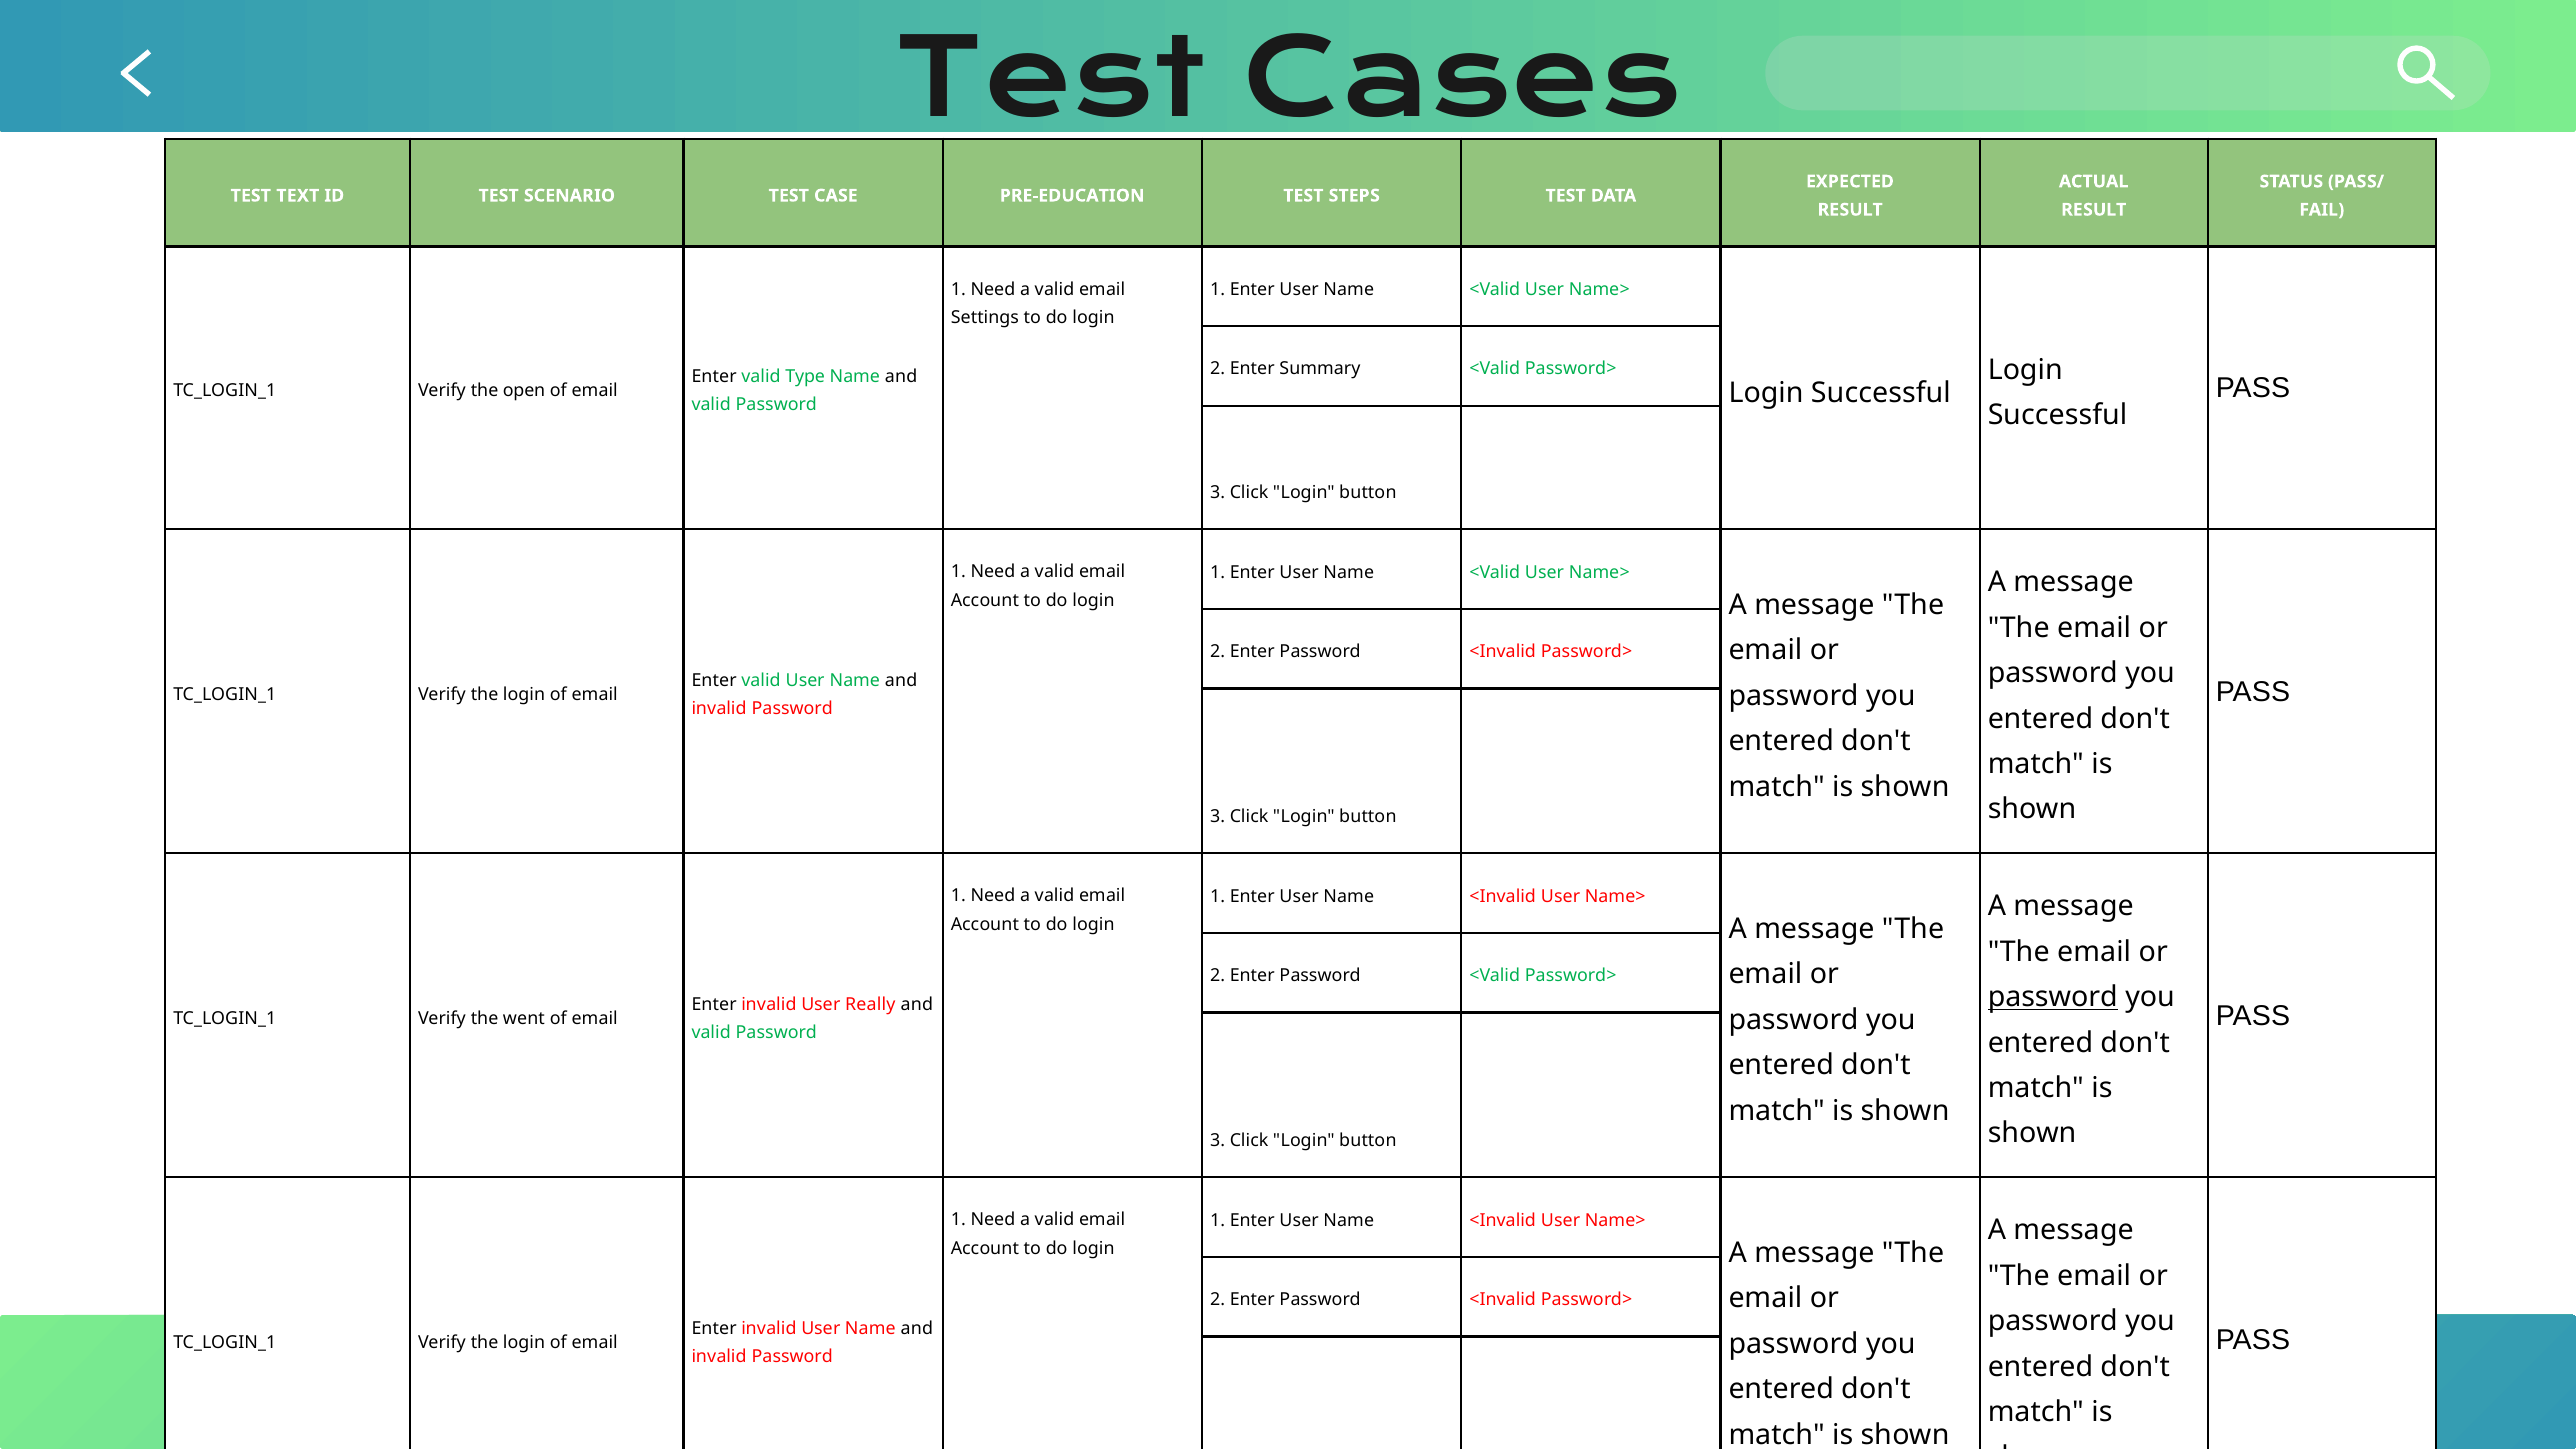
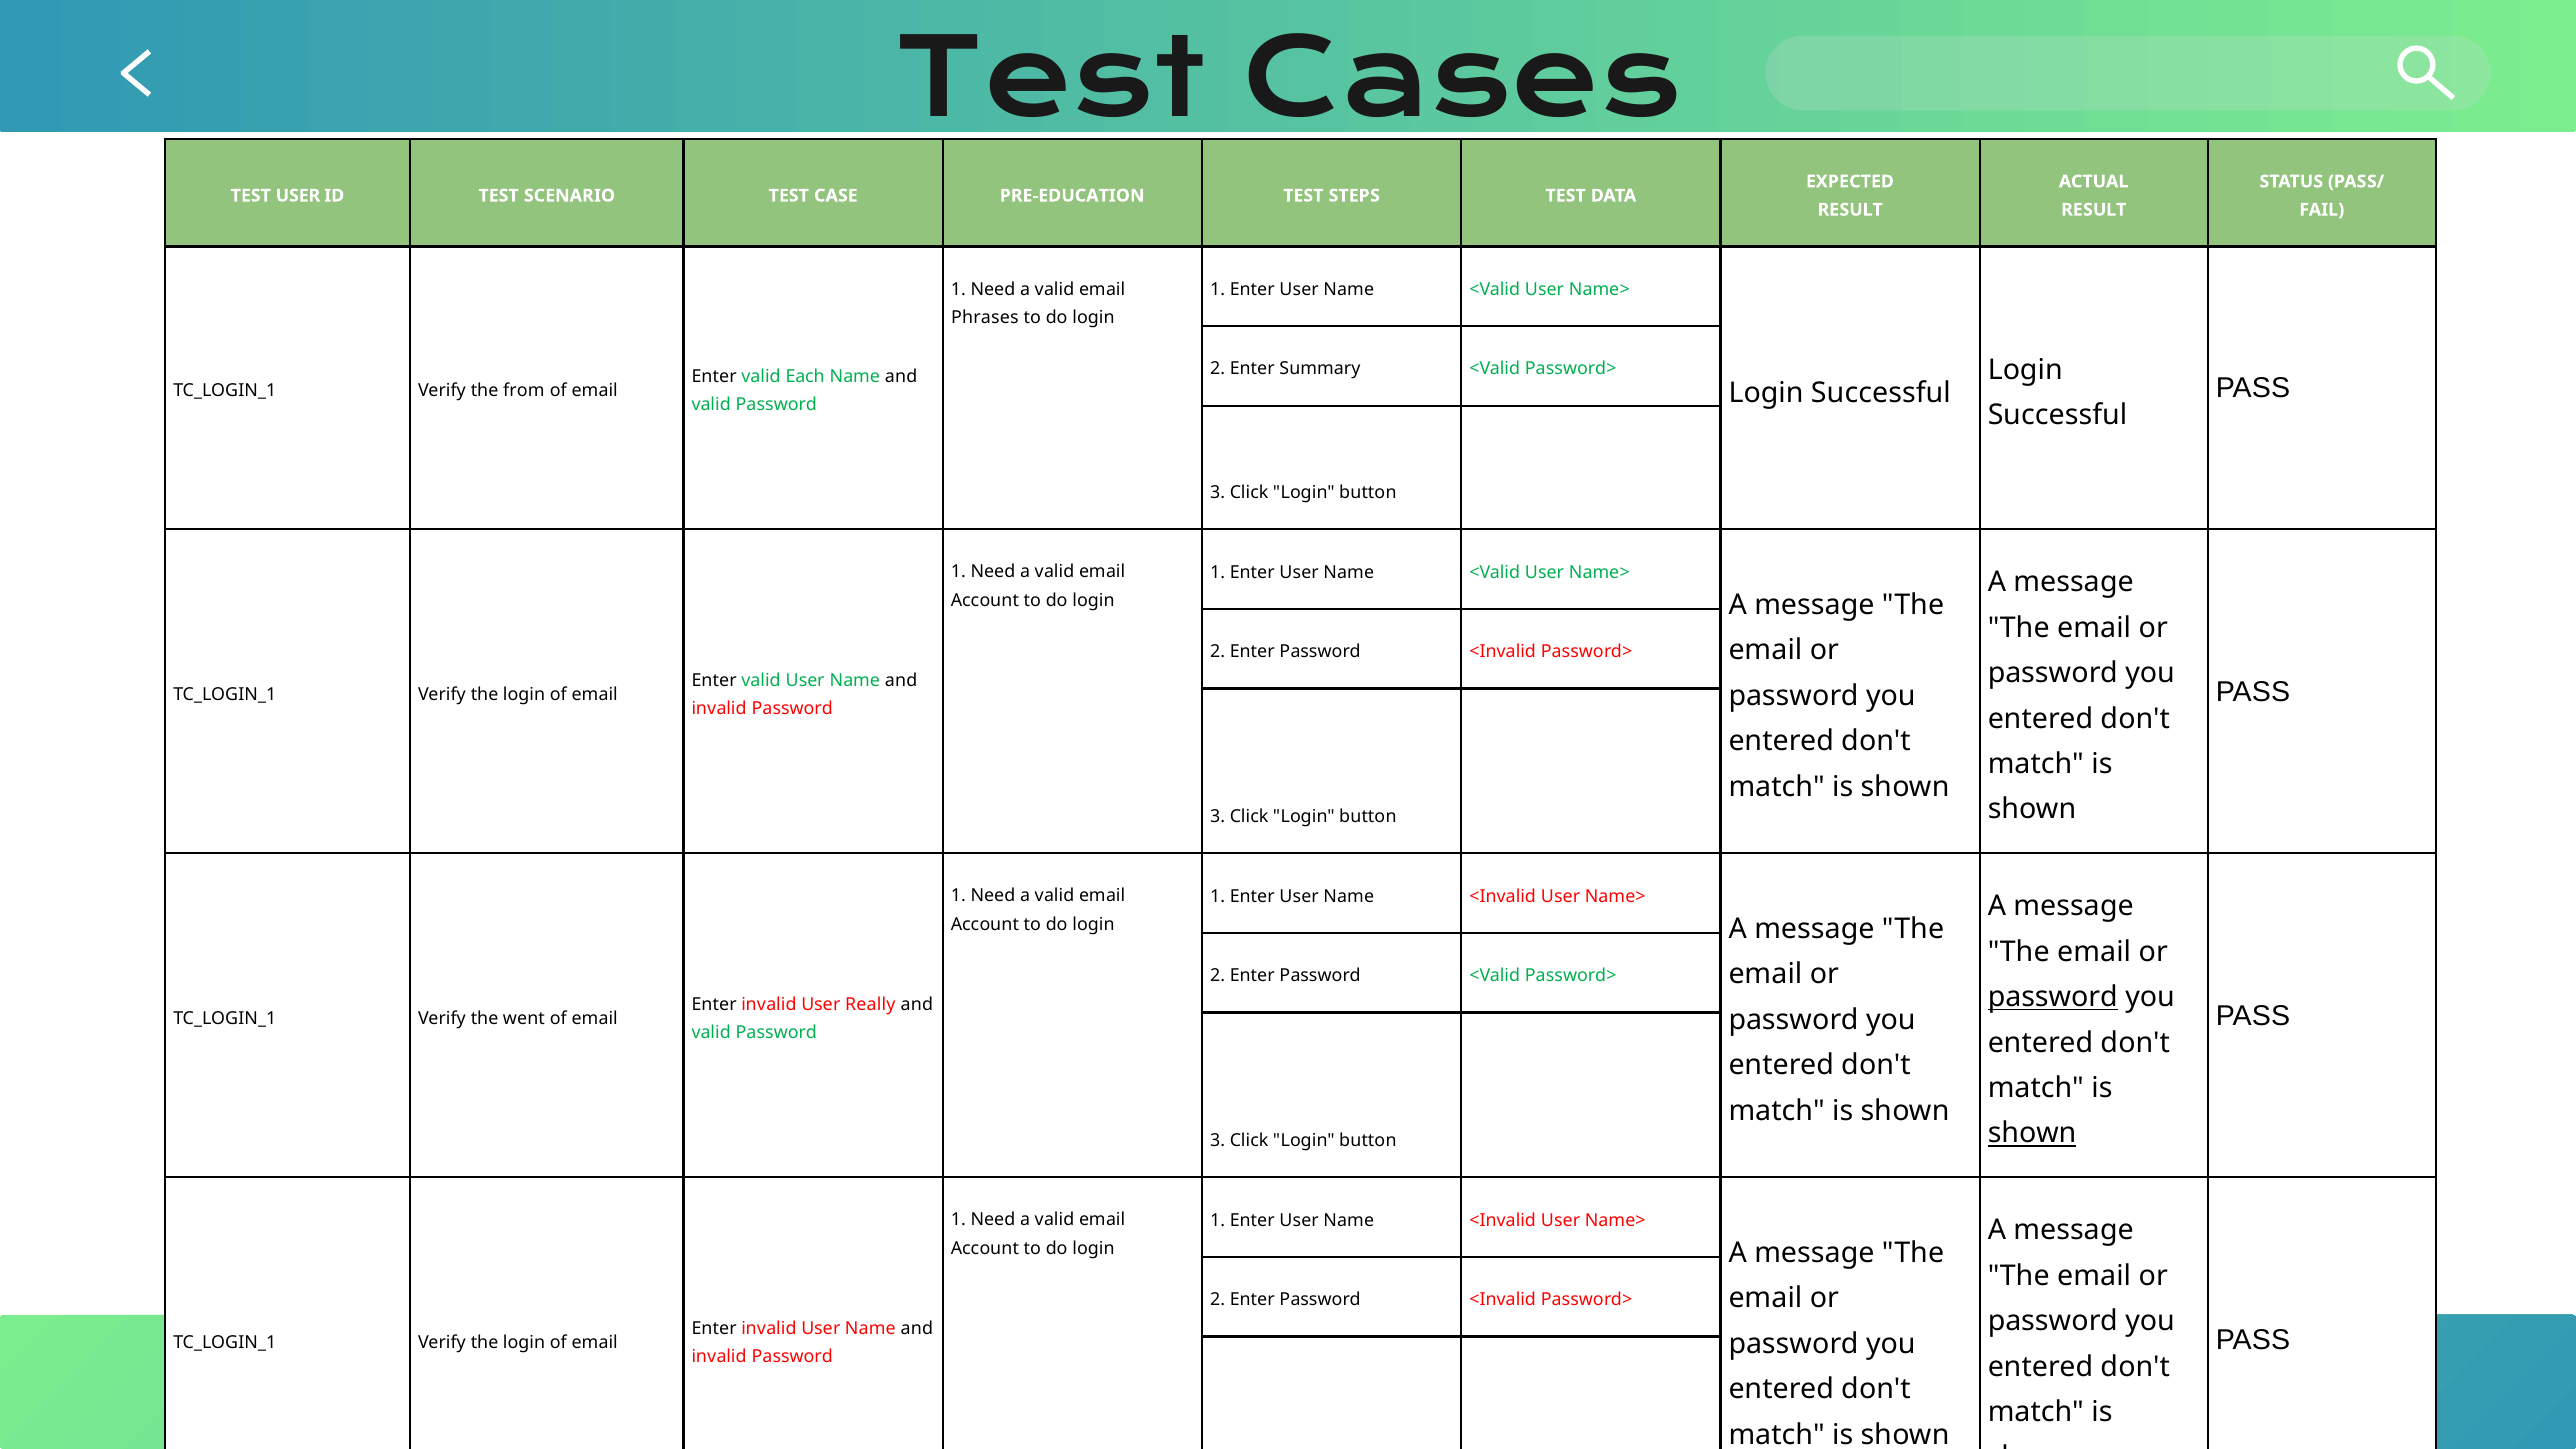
TEST TEXT: TEXT -> USER (298, 196)
Settings: Settings -> Phrases (985, 318)
Type: Type -> Each (805, 377)
open: open -> from (524, 391)
shown underline: none -> present (2032, 1134)
